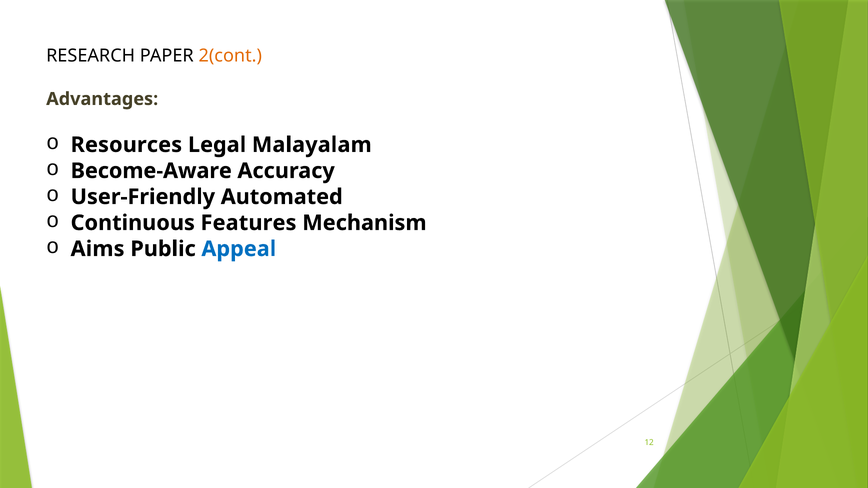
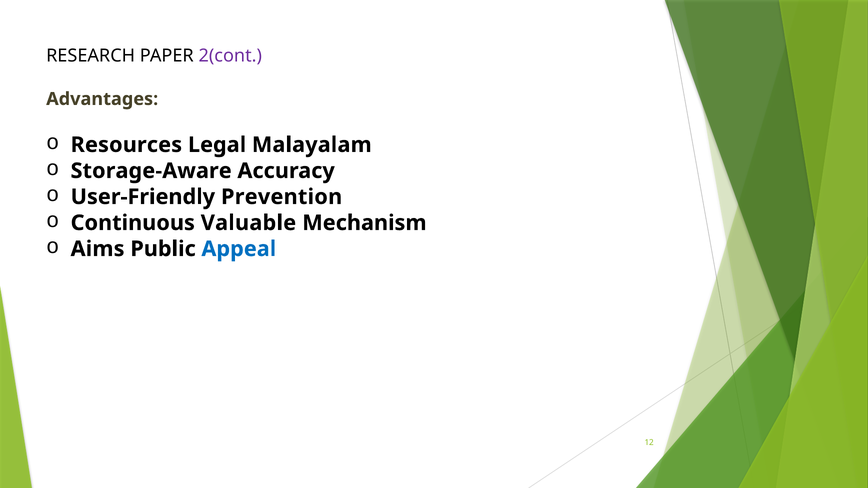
2(cont colour: orange -> purple (230, 56)
Become-Aware: Become-Aware -> Storage-Aware (151, 171)
Automated: Automated -> Prevention (282, 197)
Features: Features -> Valuable (248, 223)
